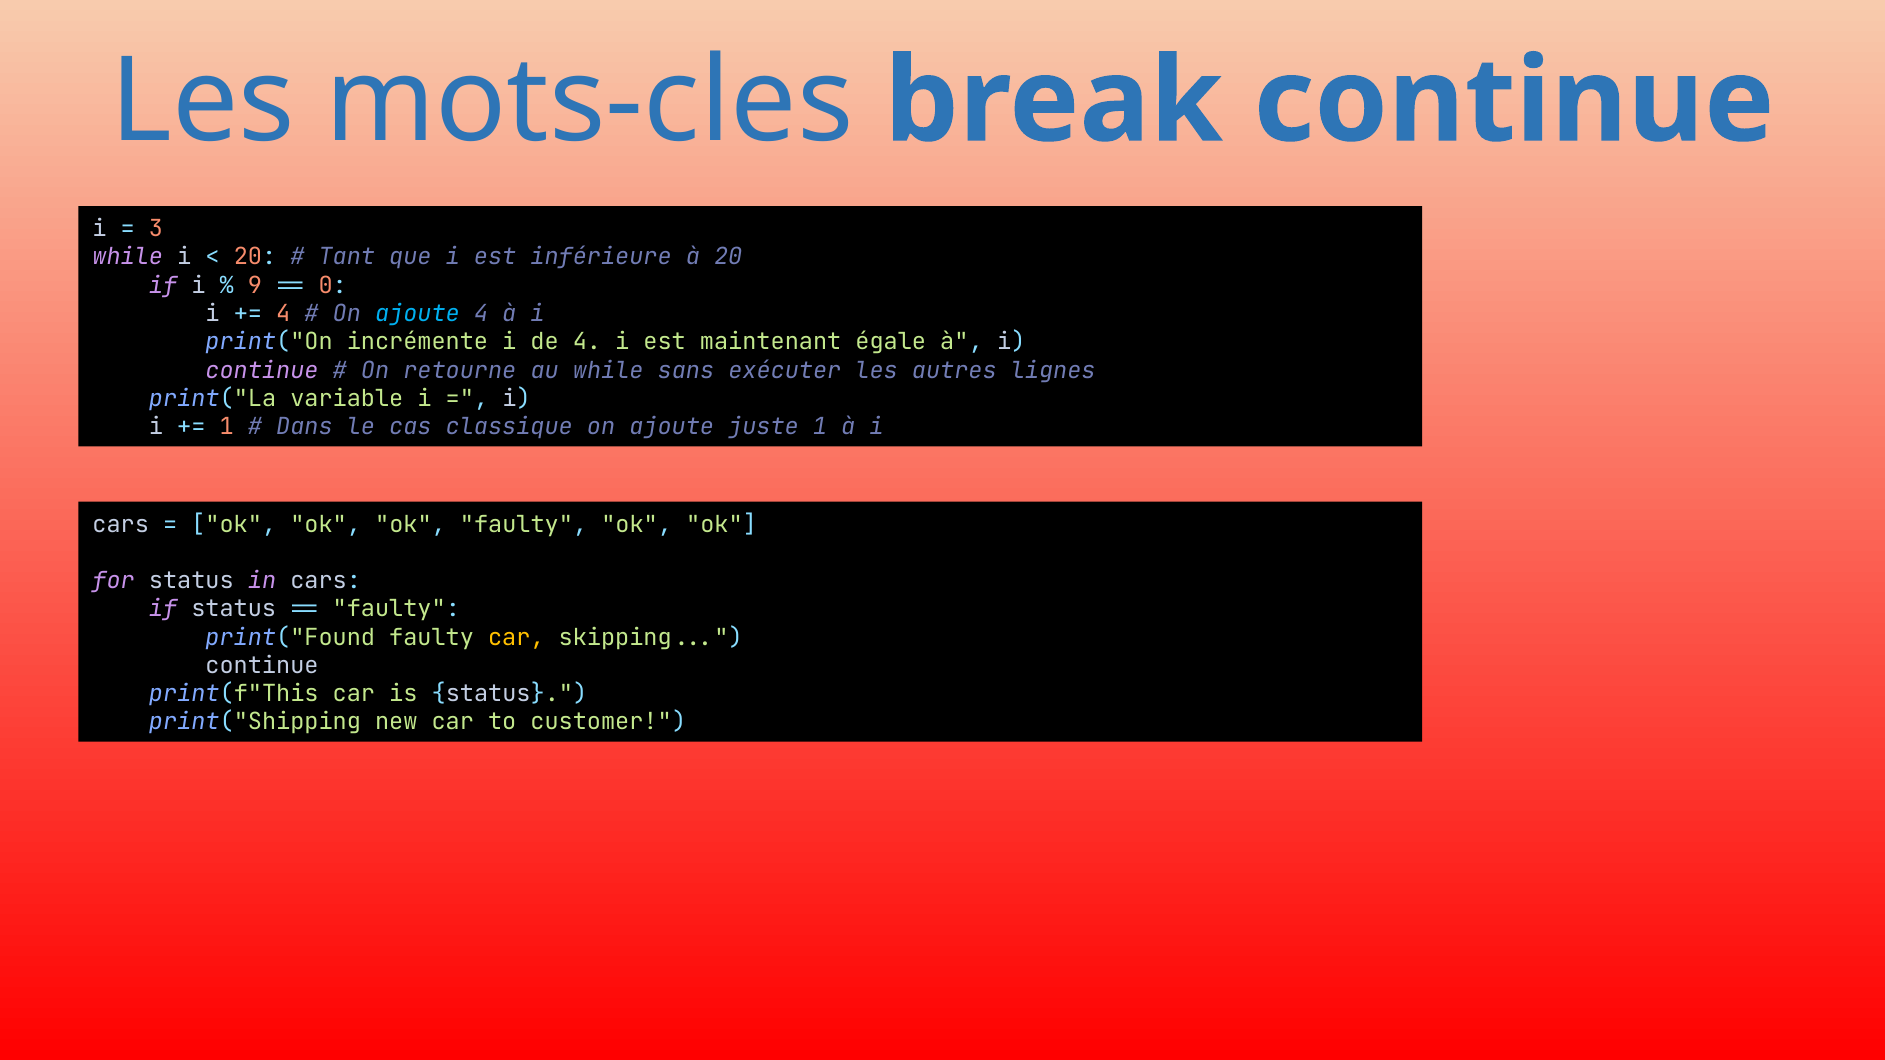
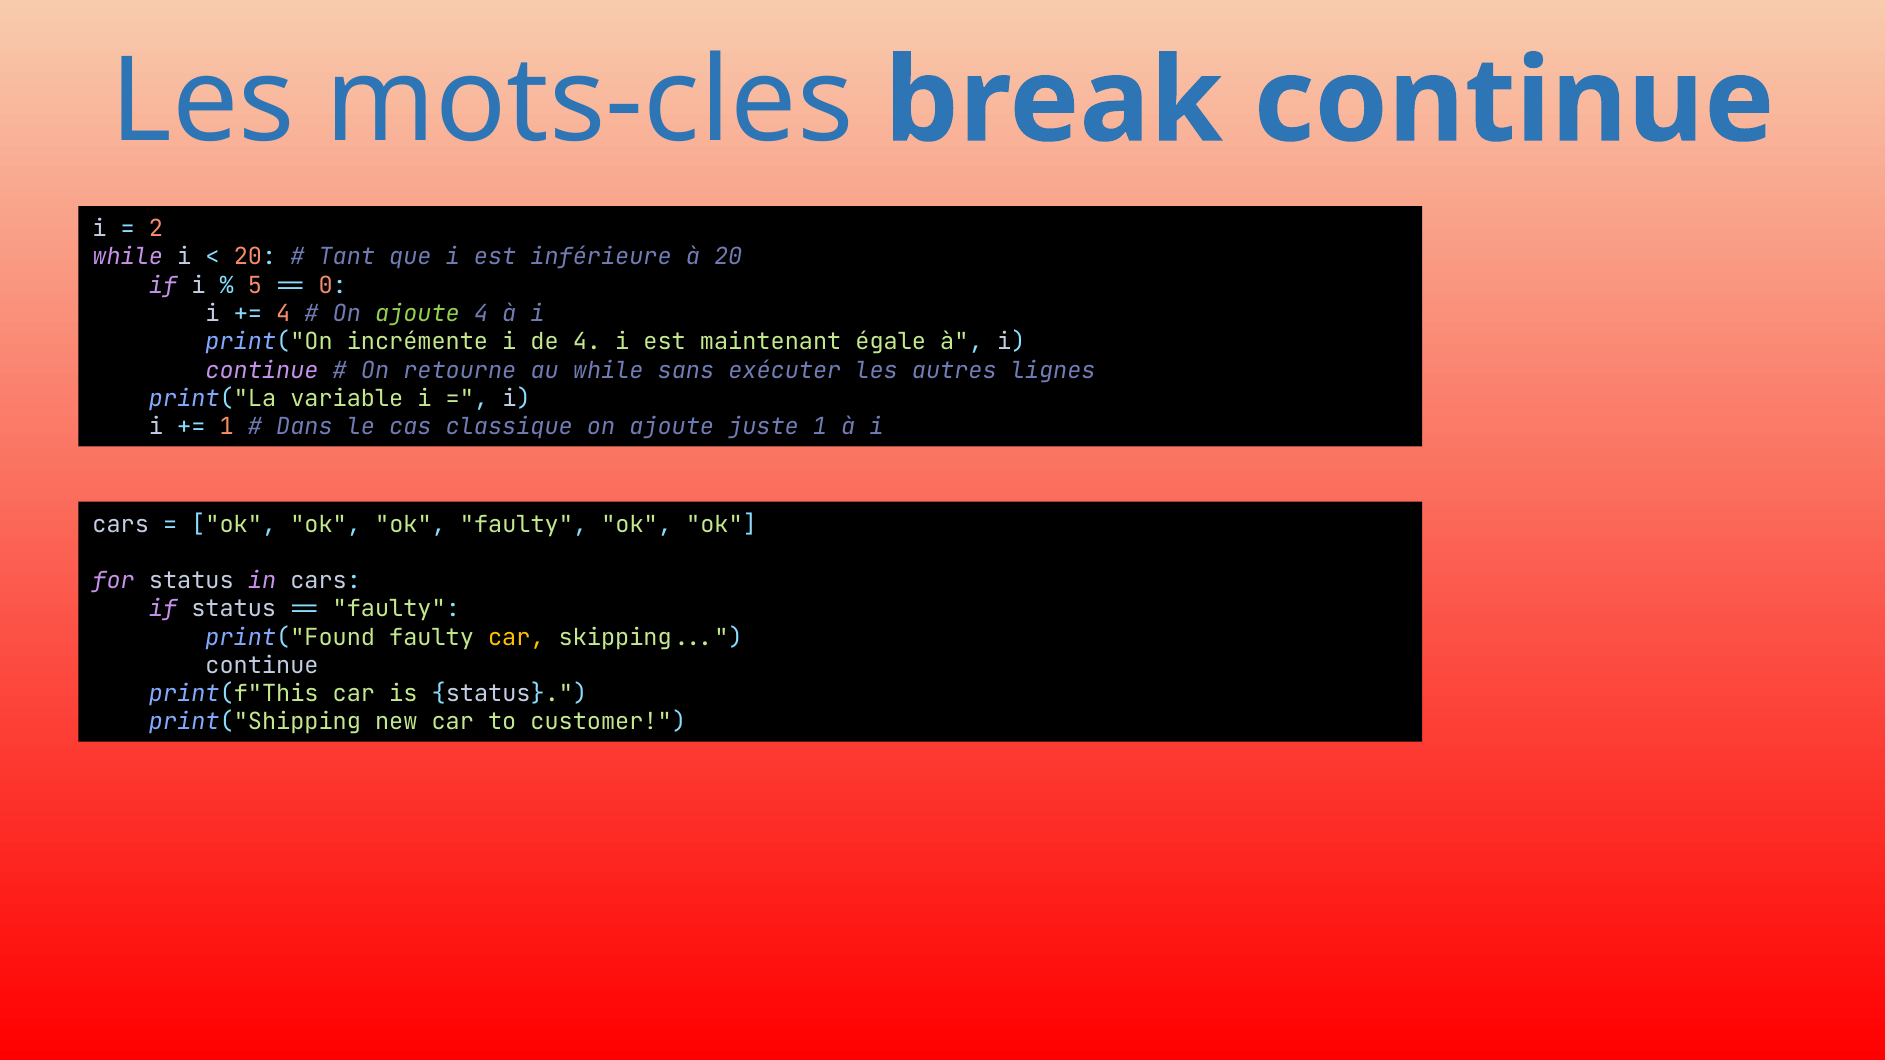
3: 3 -> 2 (156, 229)
9: 9 -> 5 (255, 286)
ajoute colour: light blue -> light green (417, 314)
